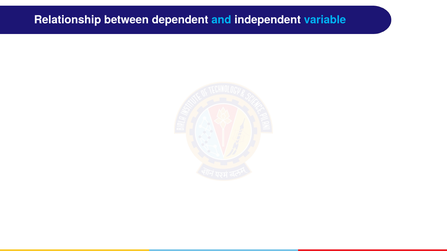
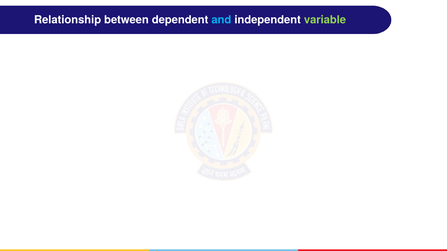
variable colour: light blue -> light green (325, 20)
